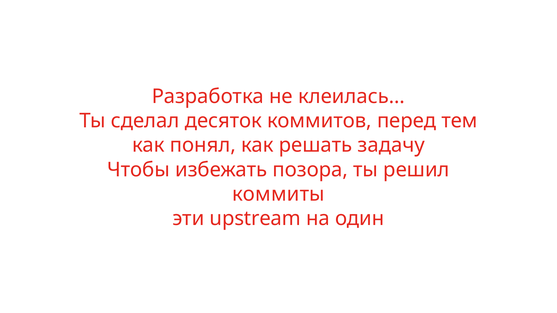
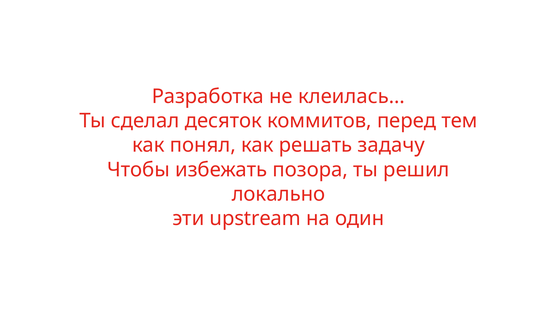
коммиты: коммиты -> локально (278, 194)
